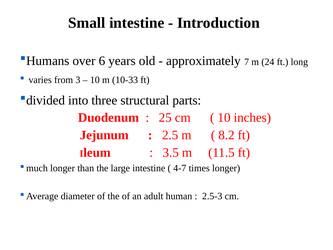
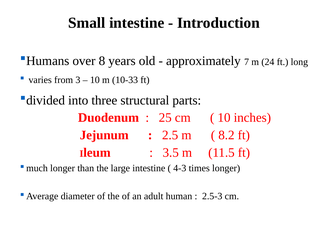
6: 6 -> 8 (102, 61)
4-7: 4-7 -> 4-3 (180, 168)
